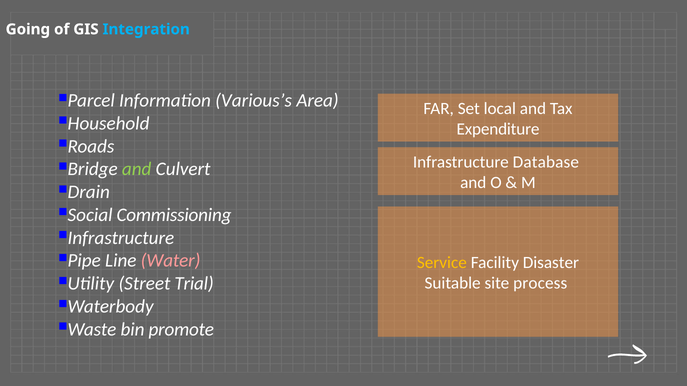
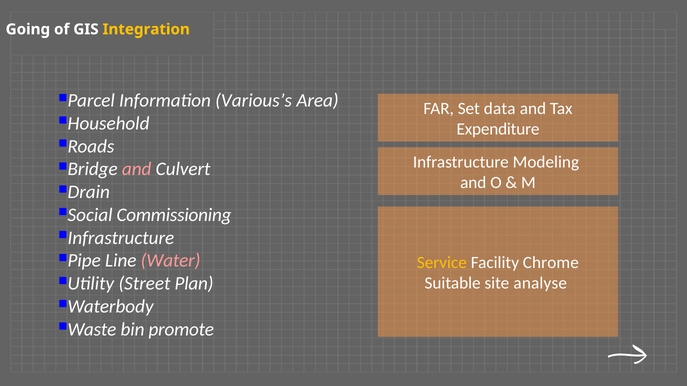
Integration colour: light blue -> yellow (146, 29)
local: local -> data (500, 109)
Database: Database -> Modeling (546, 162)
and colour: light green -> pink (137, 169)
Disaster: Disaster -> Chrome (551, 263)
Trial: Trial -> Plan (194, 284)
process: process -> analyse (540, 284)
